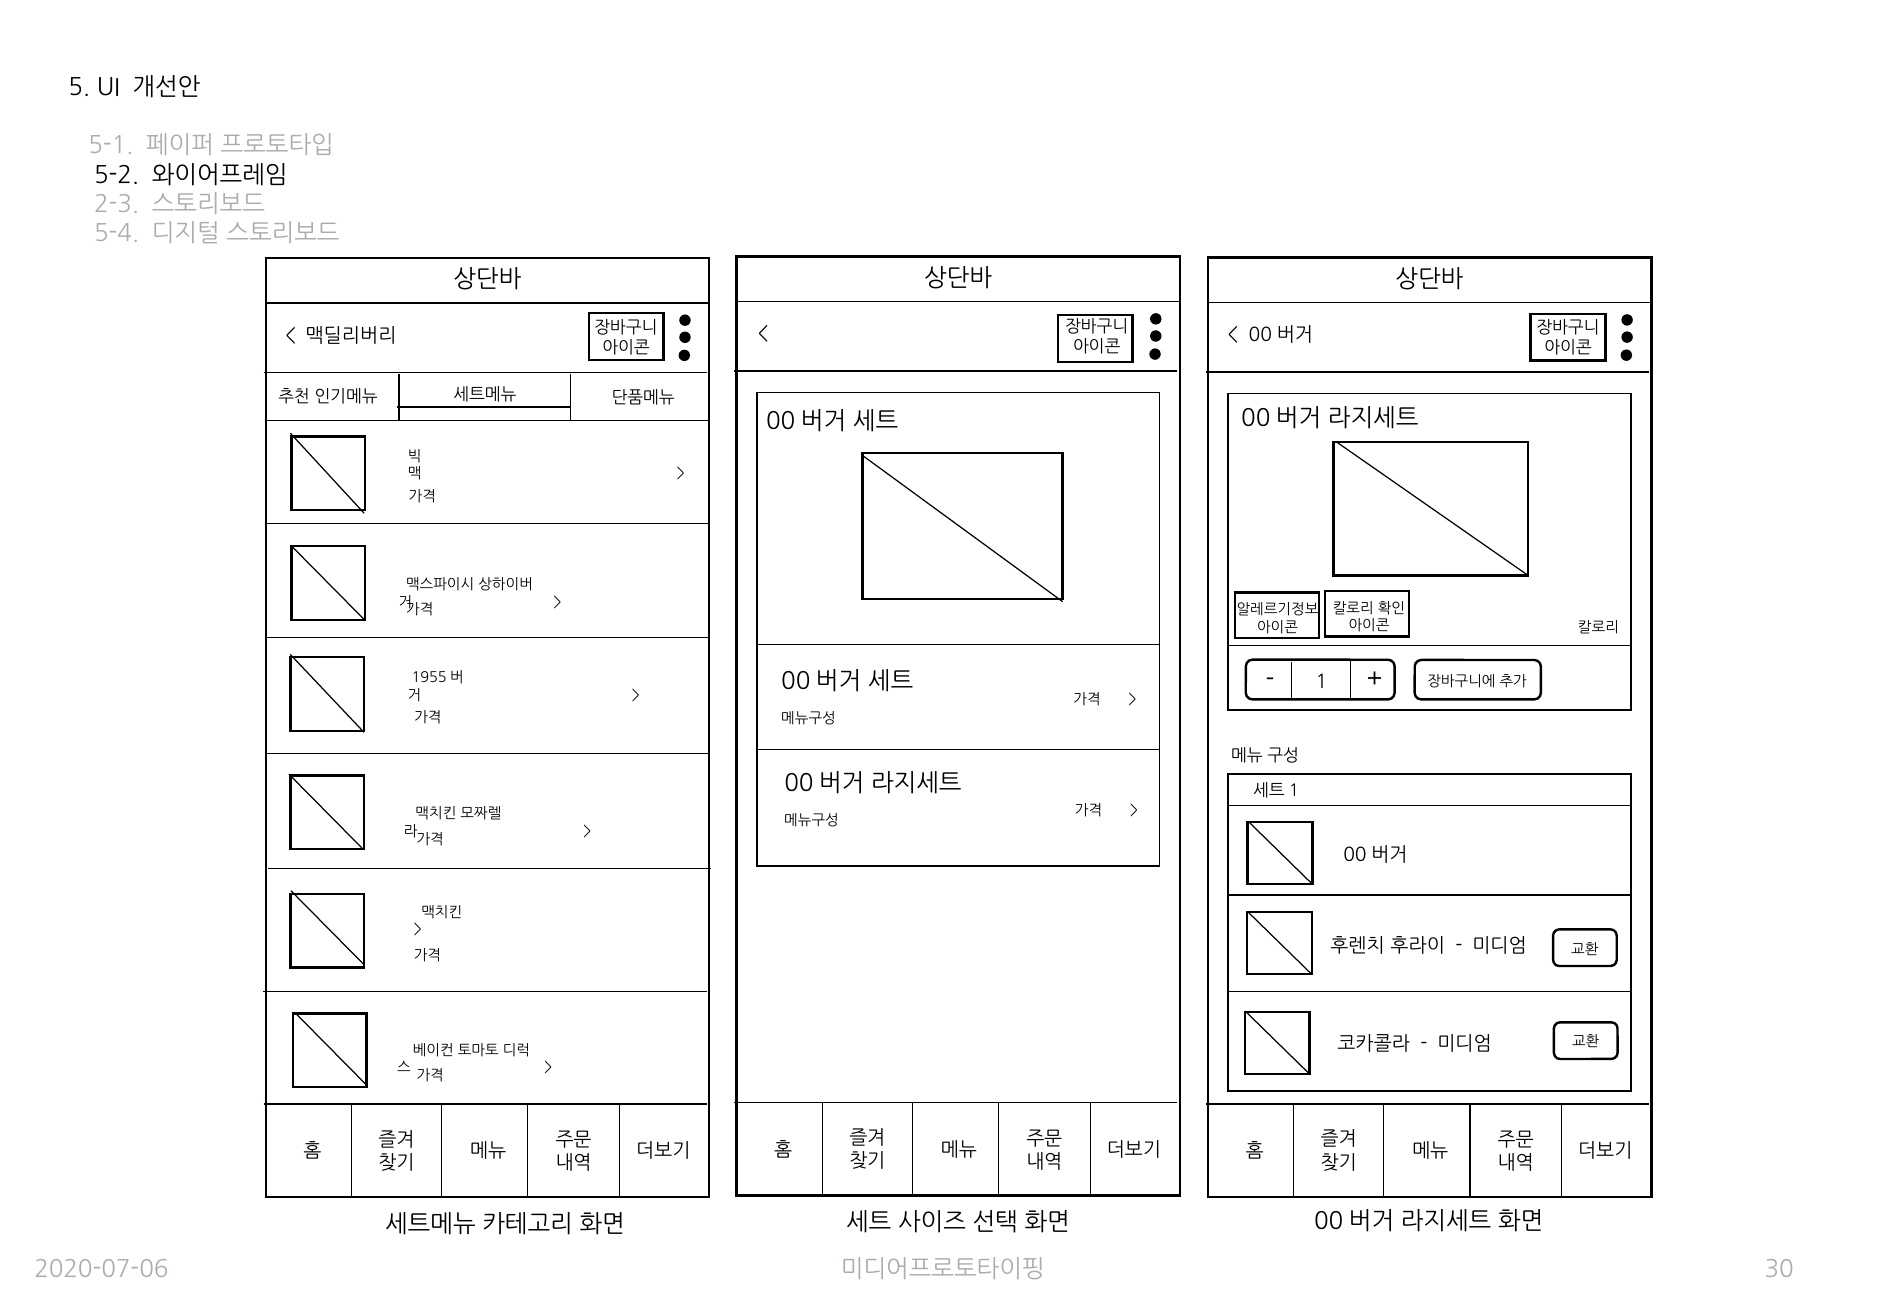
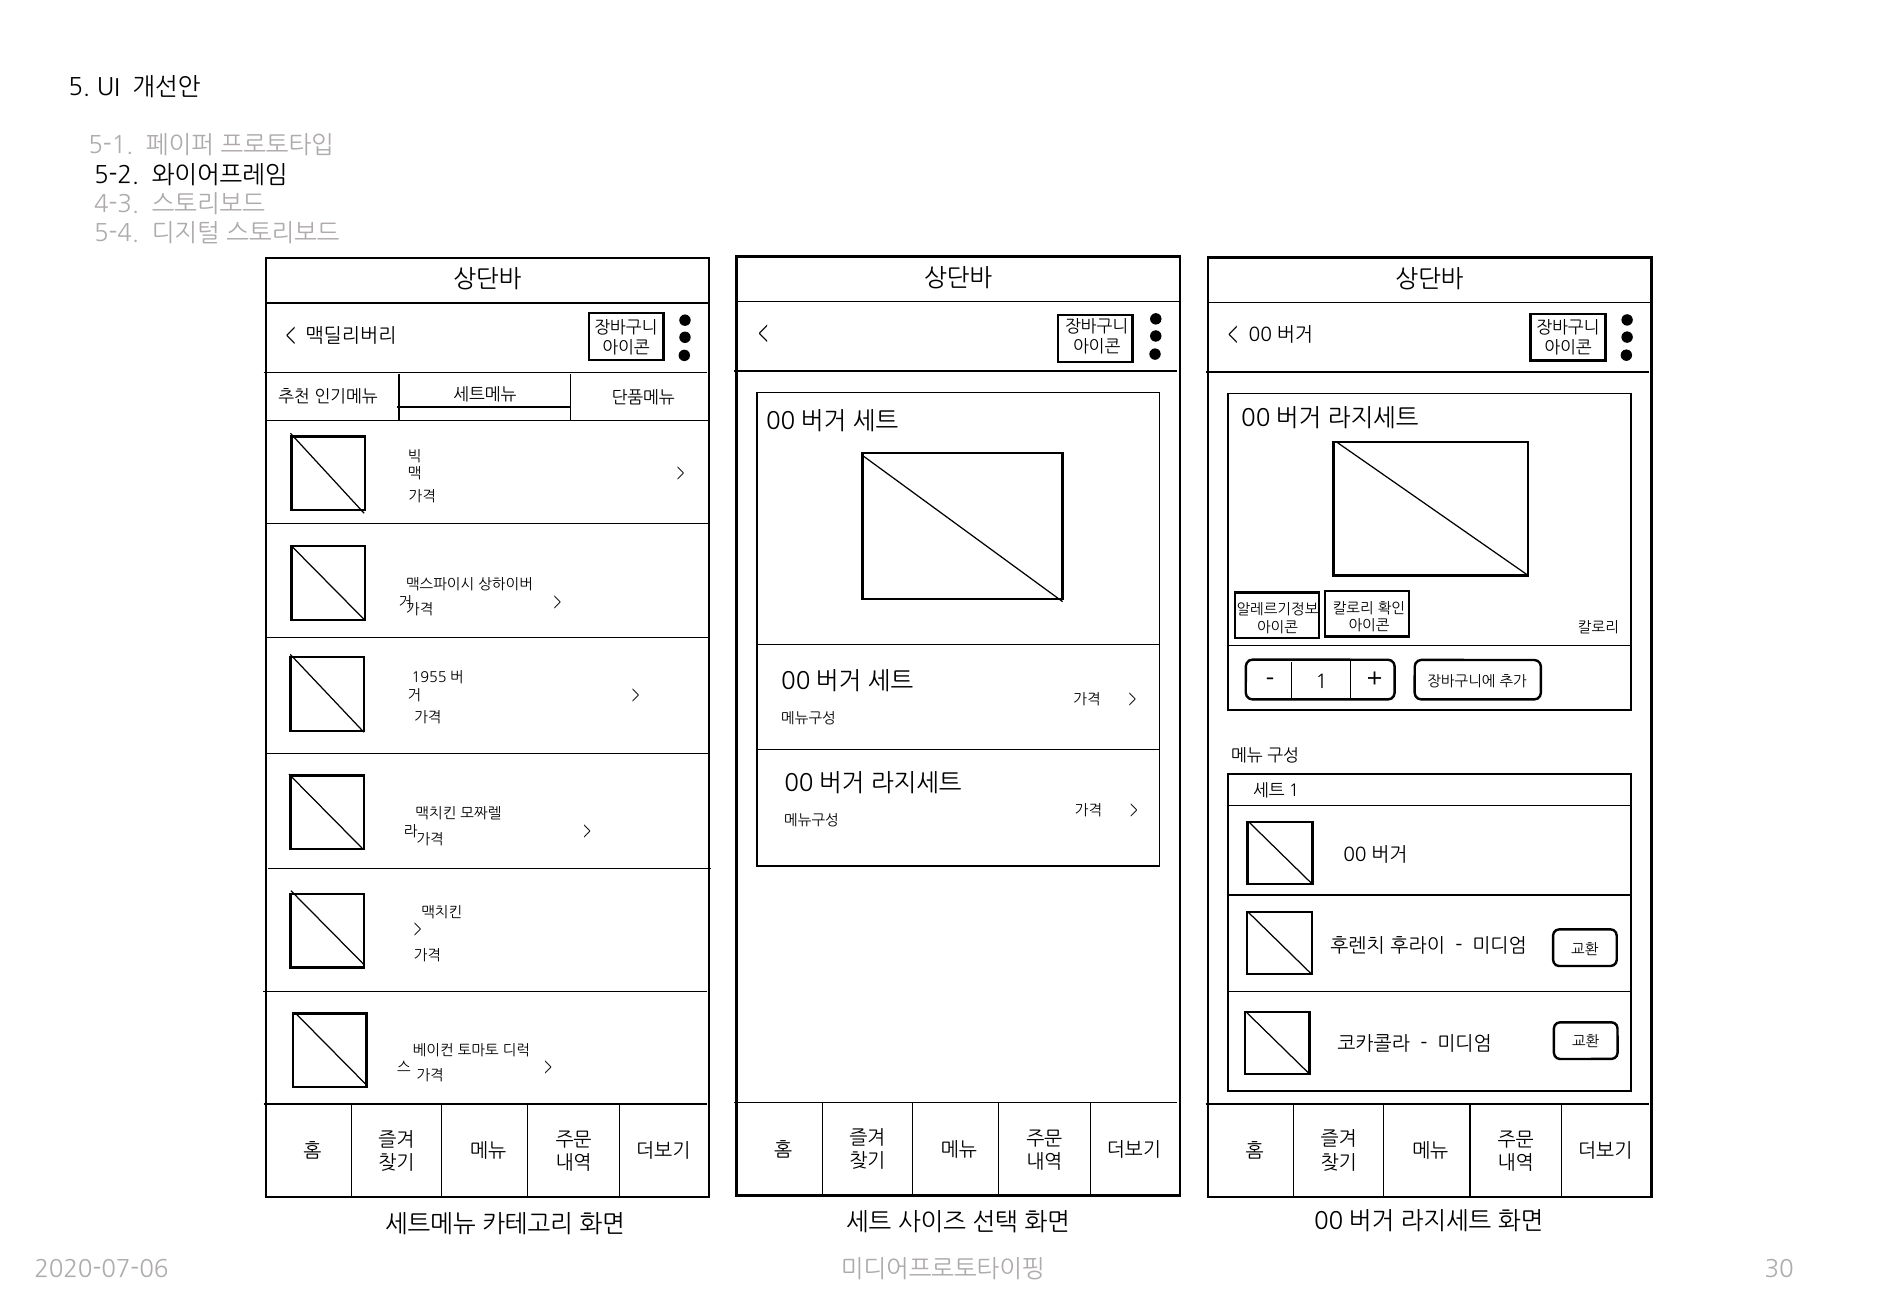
2-3: 2-3 -> 4-3 (117, 204)
